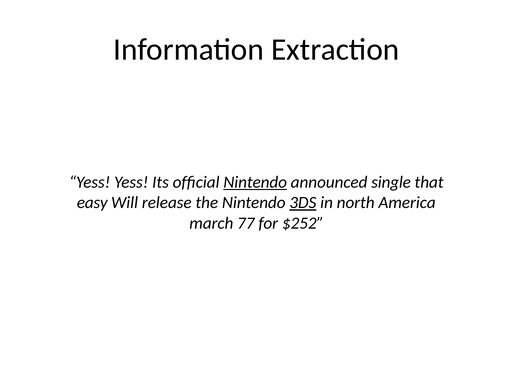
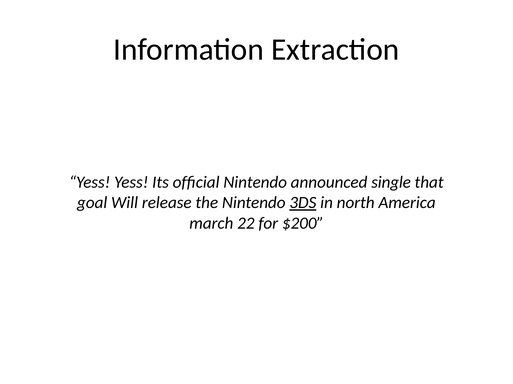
Nintendo underline: present -> none (255, 183)
easy: easy -> goal (92, 203)
77: 77 -> 22 (246, 224)
$252: $252 -> $200 (303, 224)
